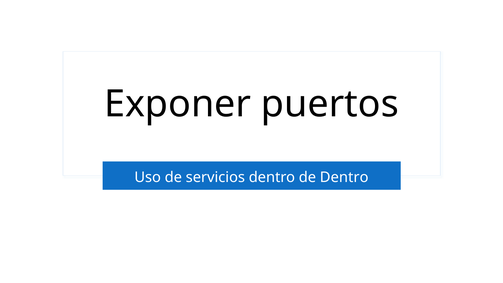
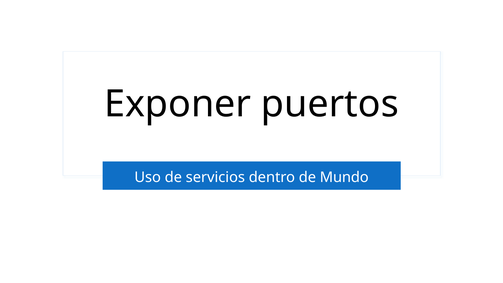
de Dentro: Dentro -> Mundo (344, 177)
